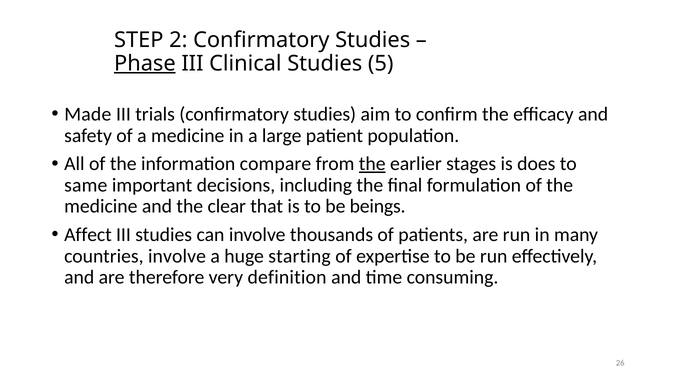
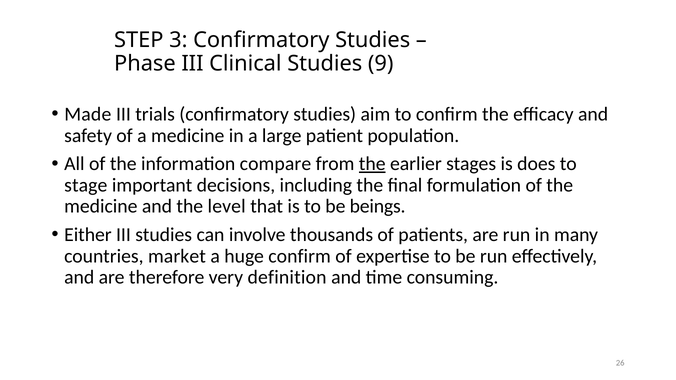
2: 2 -> 3 (178, 40)
Phase underline: present -> none (145, 63)
5: 5 -> 9 (381, 63)
same: same -> stage (86, 185)
clear: clear -> level (227, 207)
Affect: Affect -> Either (88, 235)
countries involve: involve -> market (177, 256)
huge starting: starting -> confirm (300, 256)
